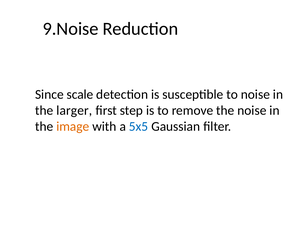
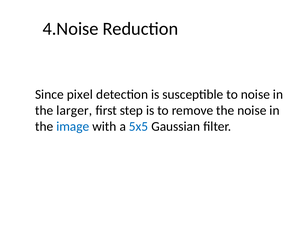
9.Noise: 9.Noise -> 4.Noise (71, 29)
scale: scale -> pixel (80, 94)
image colour: orange -> blue (73, 126)
